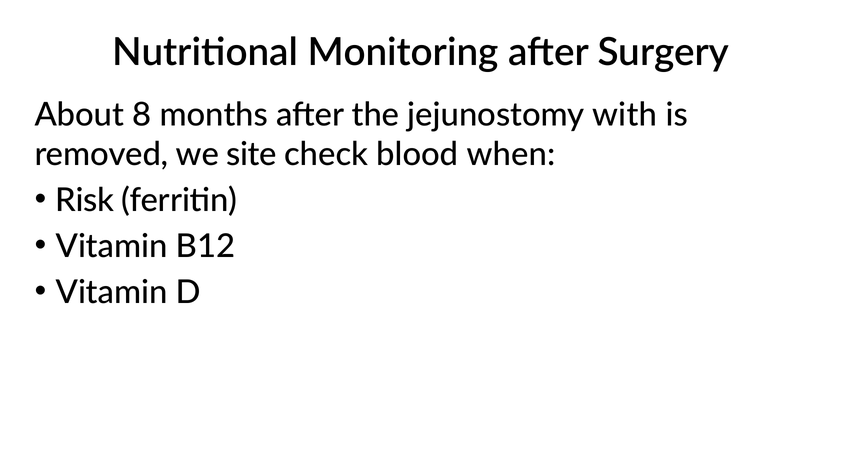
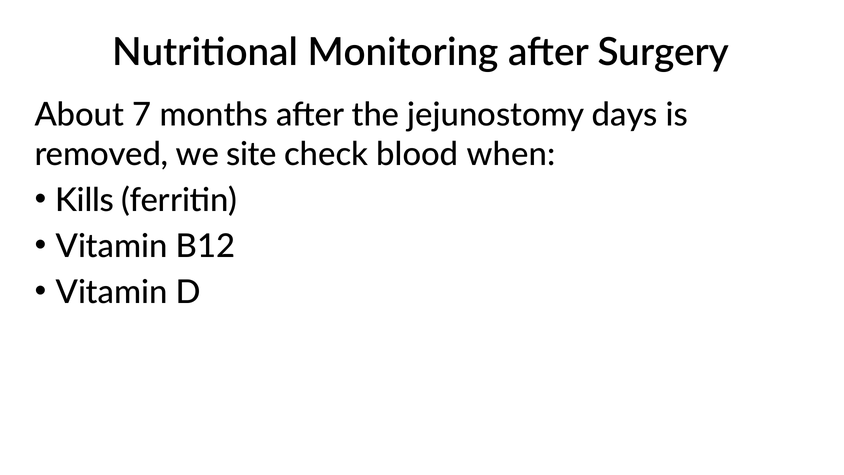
8: 8 -> 7 (142, 115)
with: with -> days (625, 115)
Risk: Risk -> Kills (85, 200)
